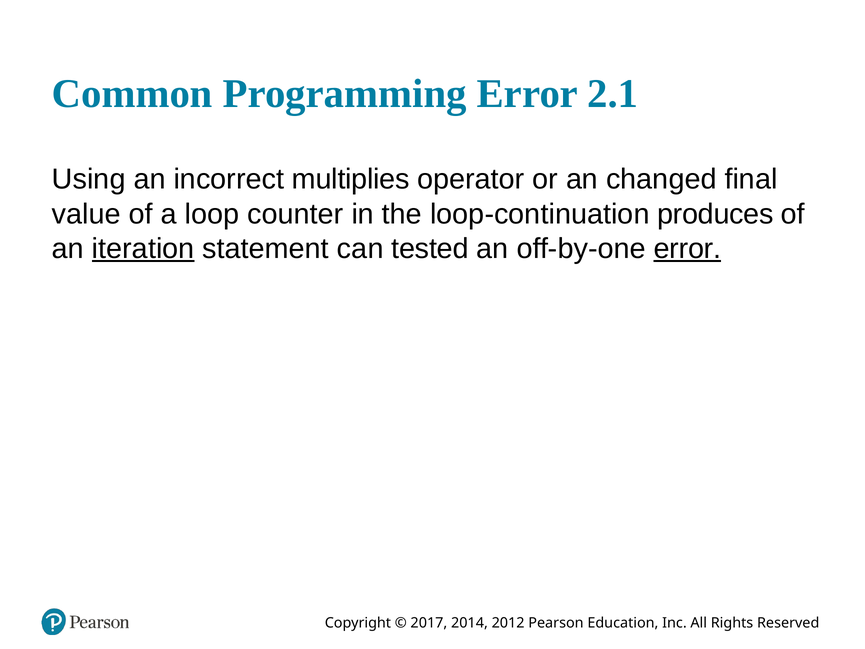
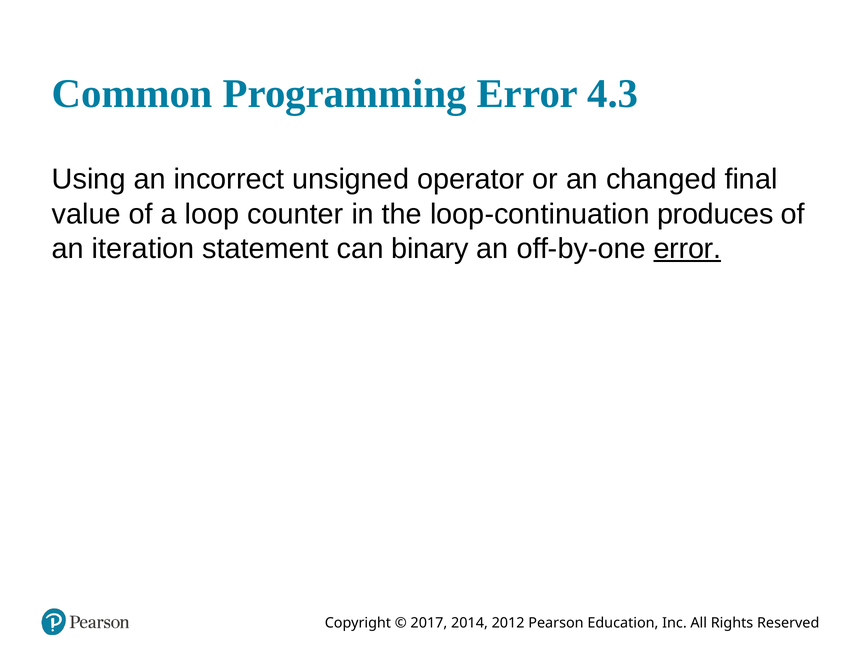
2.1: 2.1 -> 4.3 (613, 94)
multiplies: multiplies -> unsigned (351, 179)
iteration underline: present -> none (143, 249)
tested: tested -> binary (430, 249)
